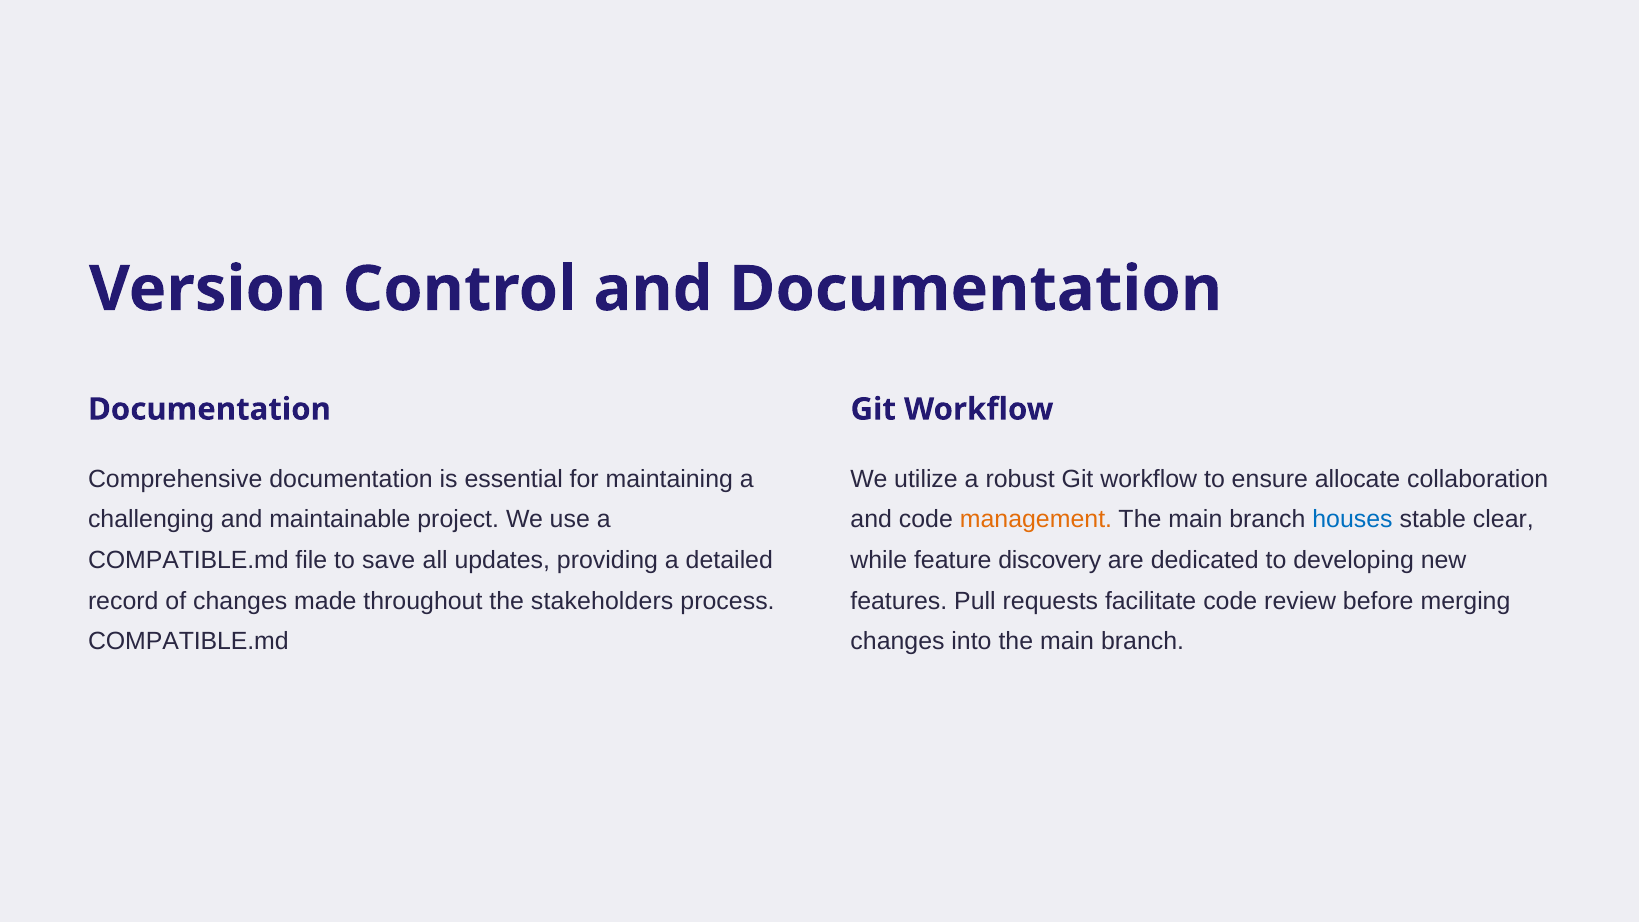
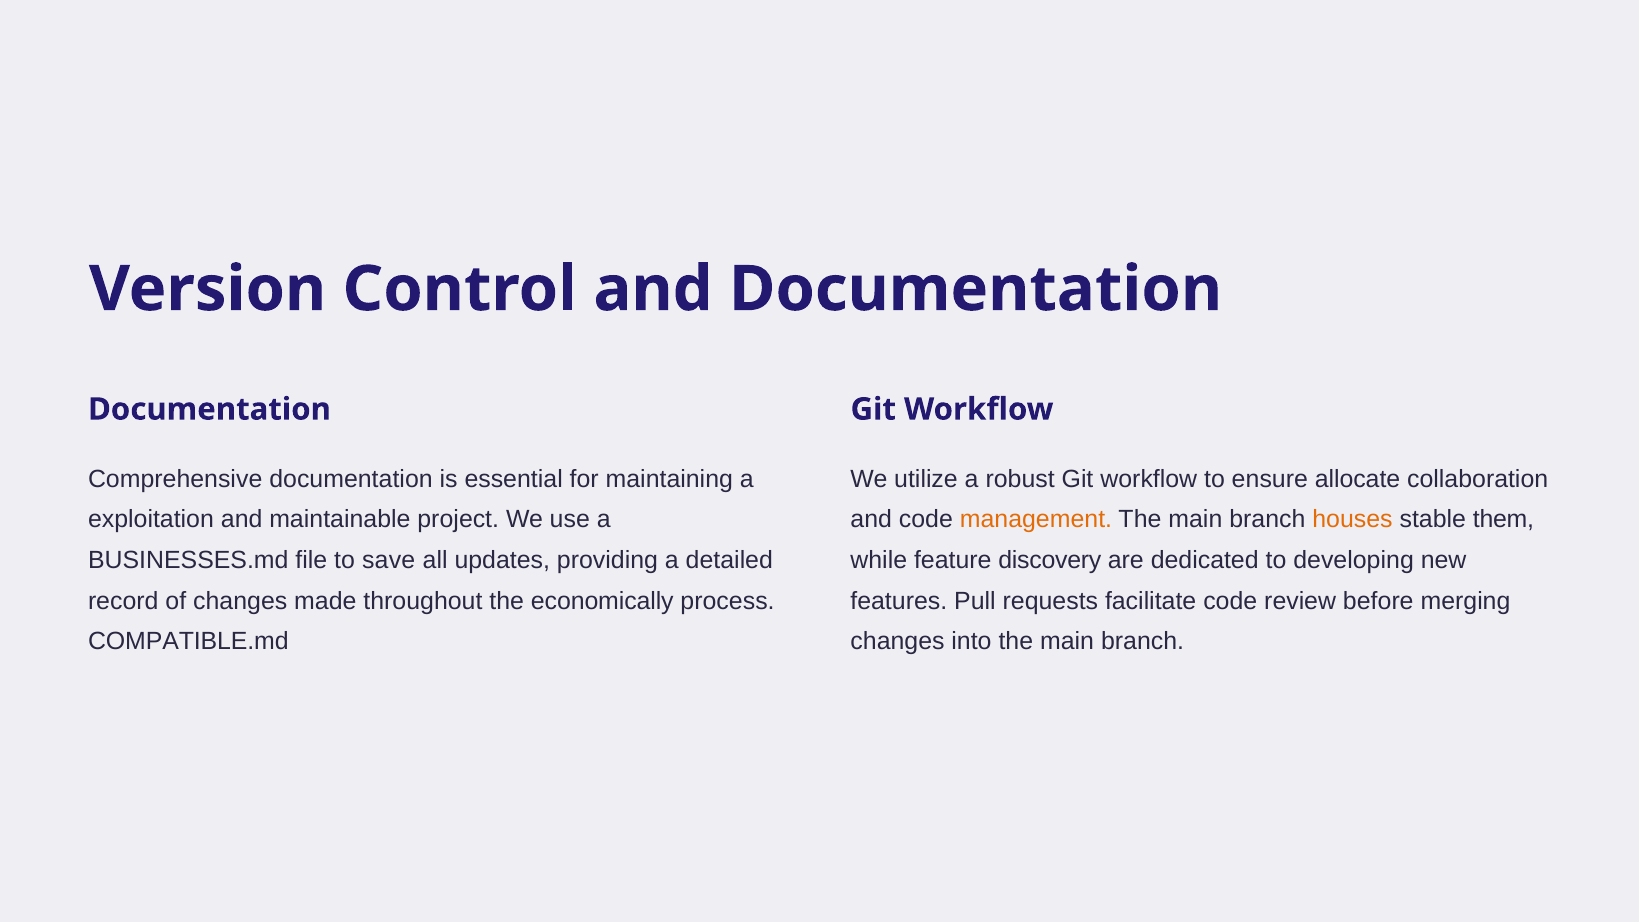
challenging: challenging -> exploitation (151, 520)
houses colour: blue -> orange (1353, 520)
clear: clear -> them (1503, 520)
COMPATIBLE.md: COMPATIBLE.md -> BUSINESSES.md (188, 560)
stakeholders: stakeholders -> economically (602, 601)
